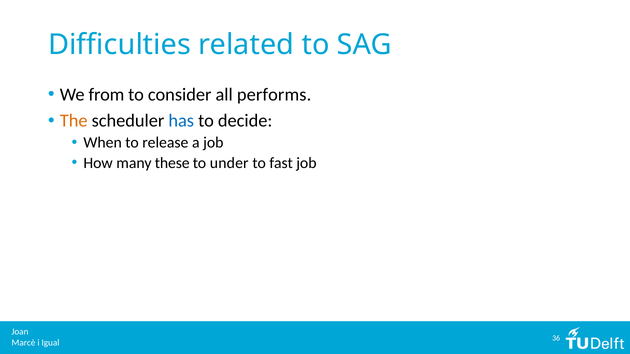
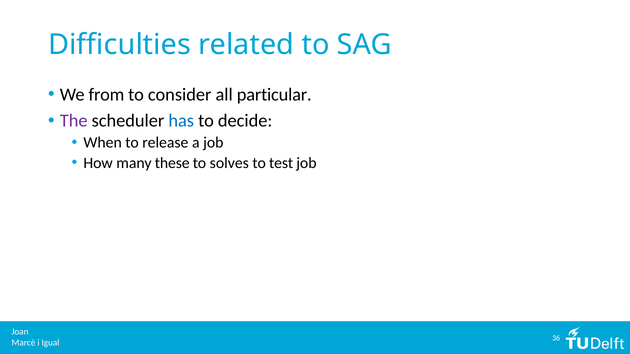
performs: performs -> particular (274, 95)
The colour: orange -> purple (74, 121)
under: under -> solves (229, 163)
fast: fast -> test (281, 163)
